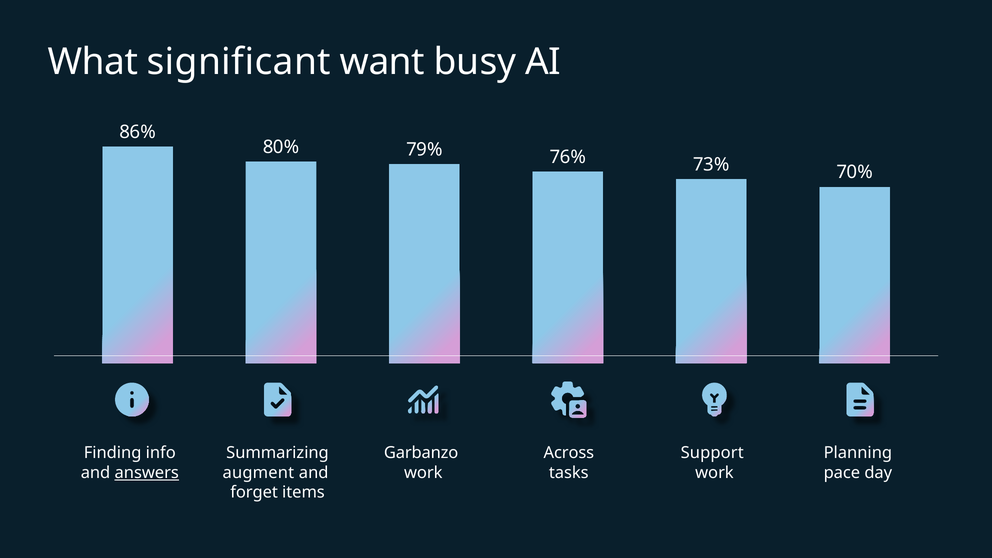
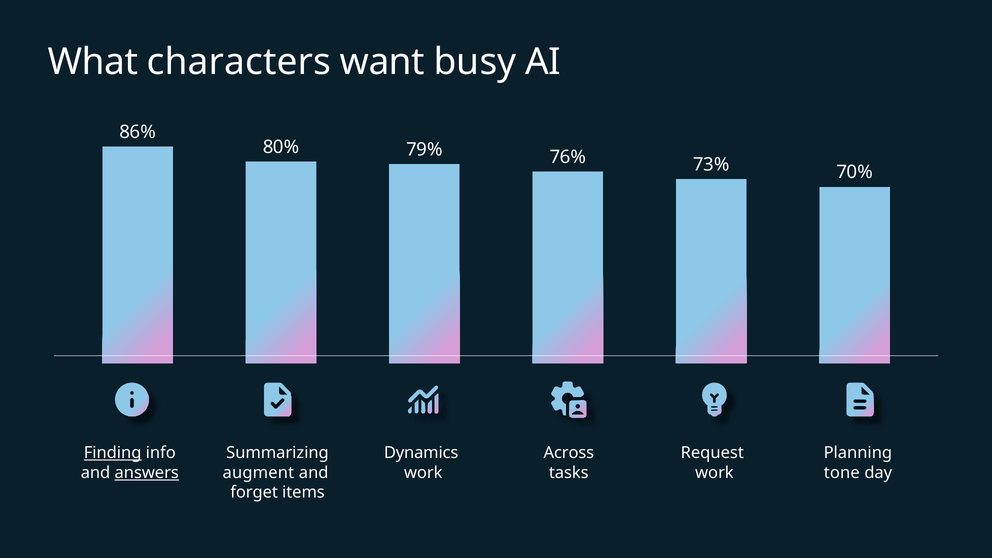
significant: significant -> characters (239, 62)
Finding underline: none -> present (113, 453)
Garbanzo: Garbanzo -> Dynamics (421, 453)
Support: Support -> Request (712, 453)
pace: pace -> tone (842, 473)
